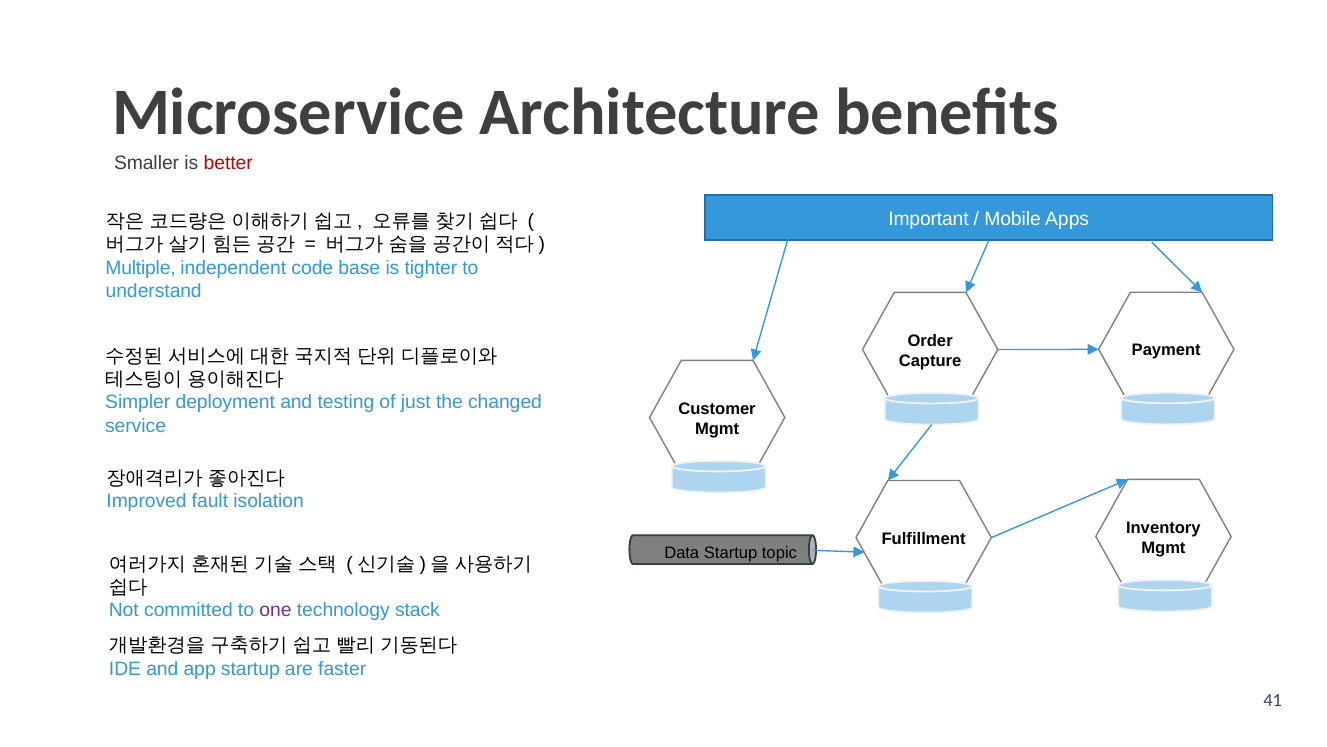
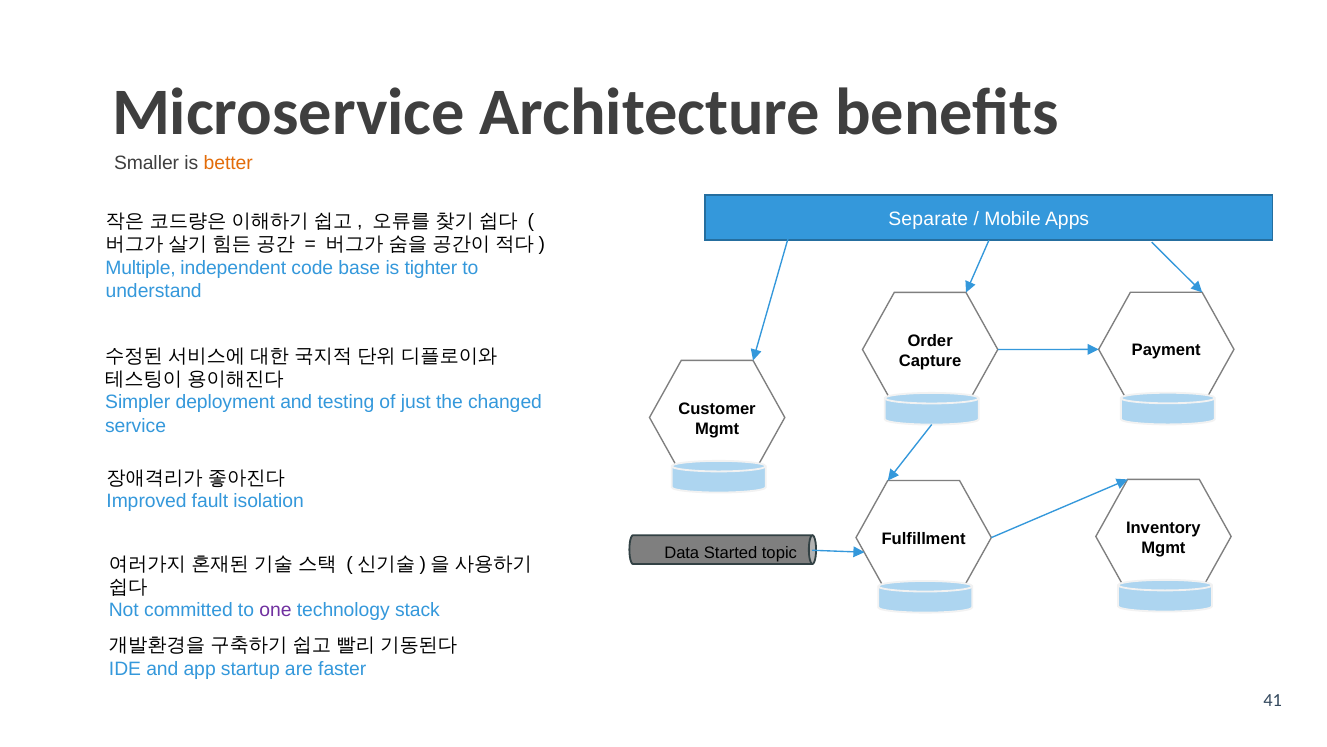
better colour: red -> orange (228, 163)
Important: Important -> Separate (928, 219)
Data Startup: Startup -> Started (731, 553)
